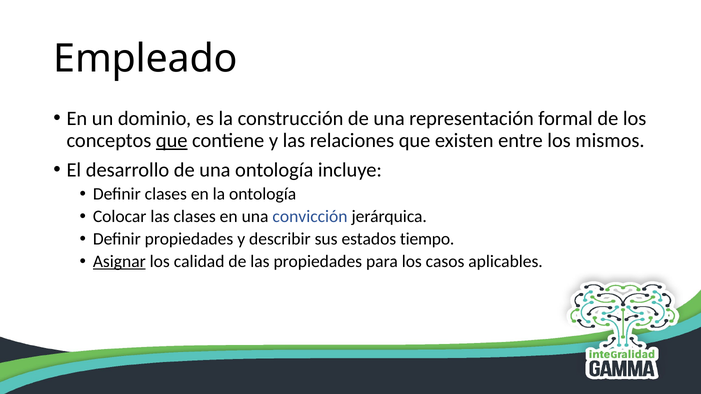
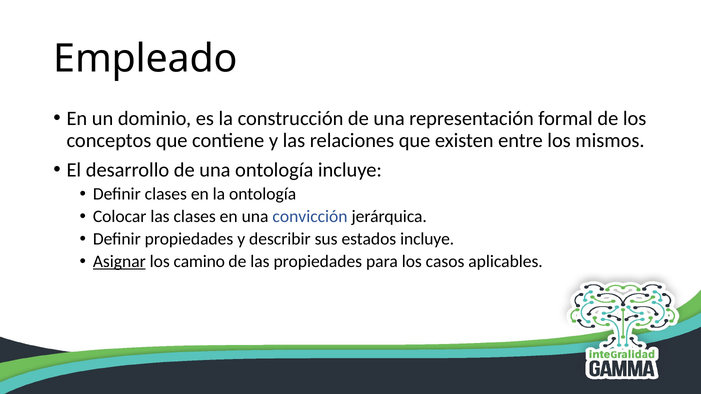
que underline: present -> none (172, 141)
estados tiempo: tiempo -> incluye (427, 239)
calidad: calidad -> camino (199, 262)
